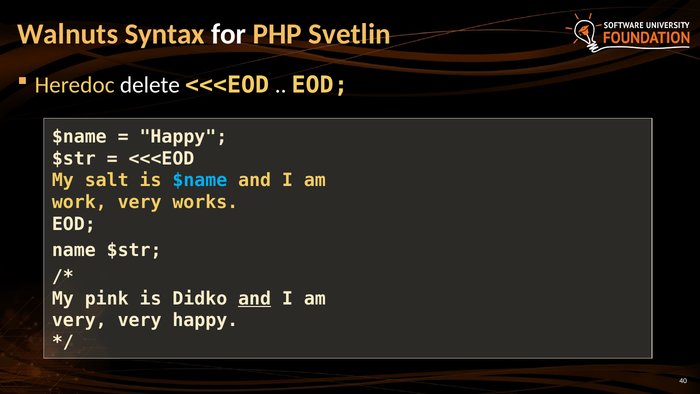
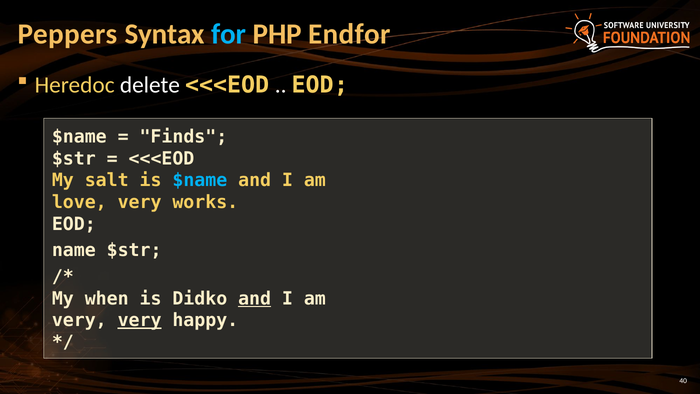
Walnuts: Walnuts -> Peppers (67, 34)
for colour: white -> light blue (229, 34)
Svetlin: Svetlin -> Endfor (350, 34)
Happy: Happy -> Finds (183, 137)
work: work -> love (79, 202)
pink: pink -> when (107, 298)
very underline: none -> present (140, 320)
